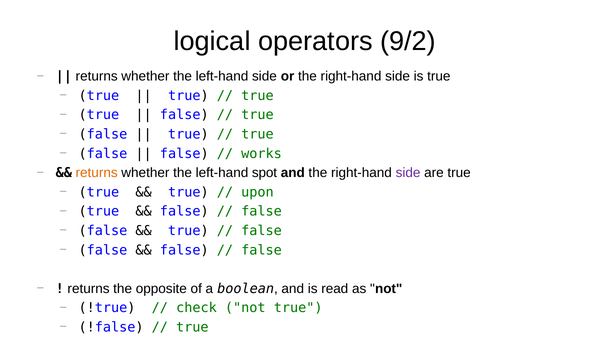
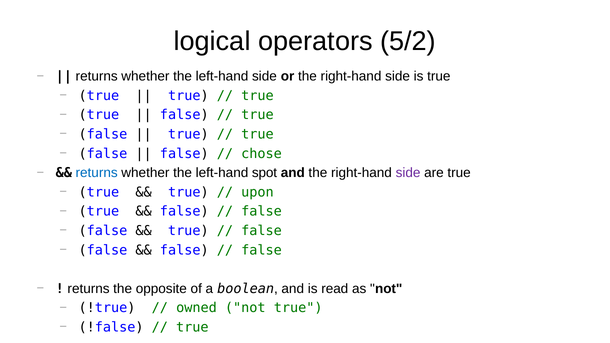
9/2: 9/2 -> 5/2 (408, 41)
works: works -> chose (262, 154)
returns colour: orange -> blue (97, 173)
check: check -> owned (196, 308)
